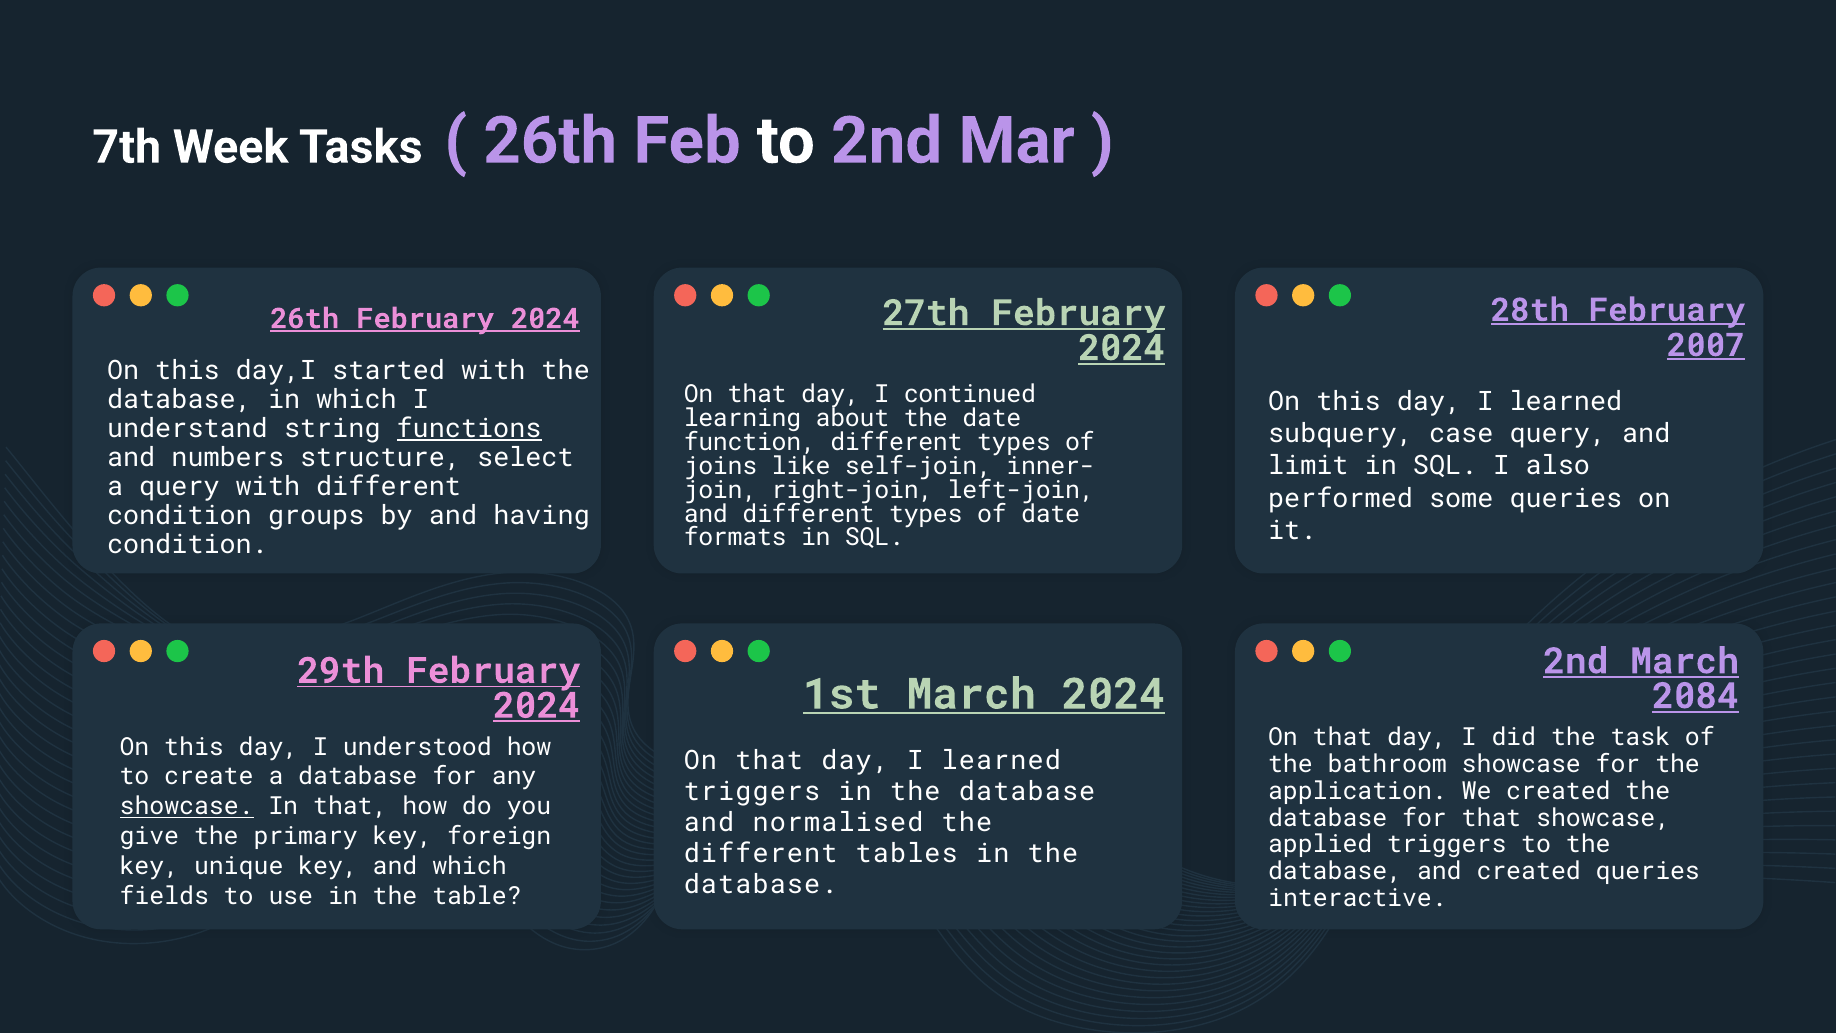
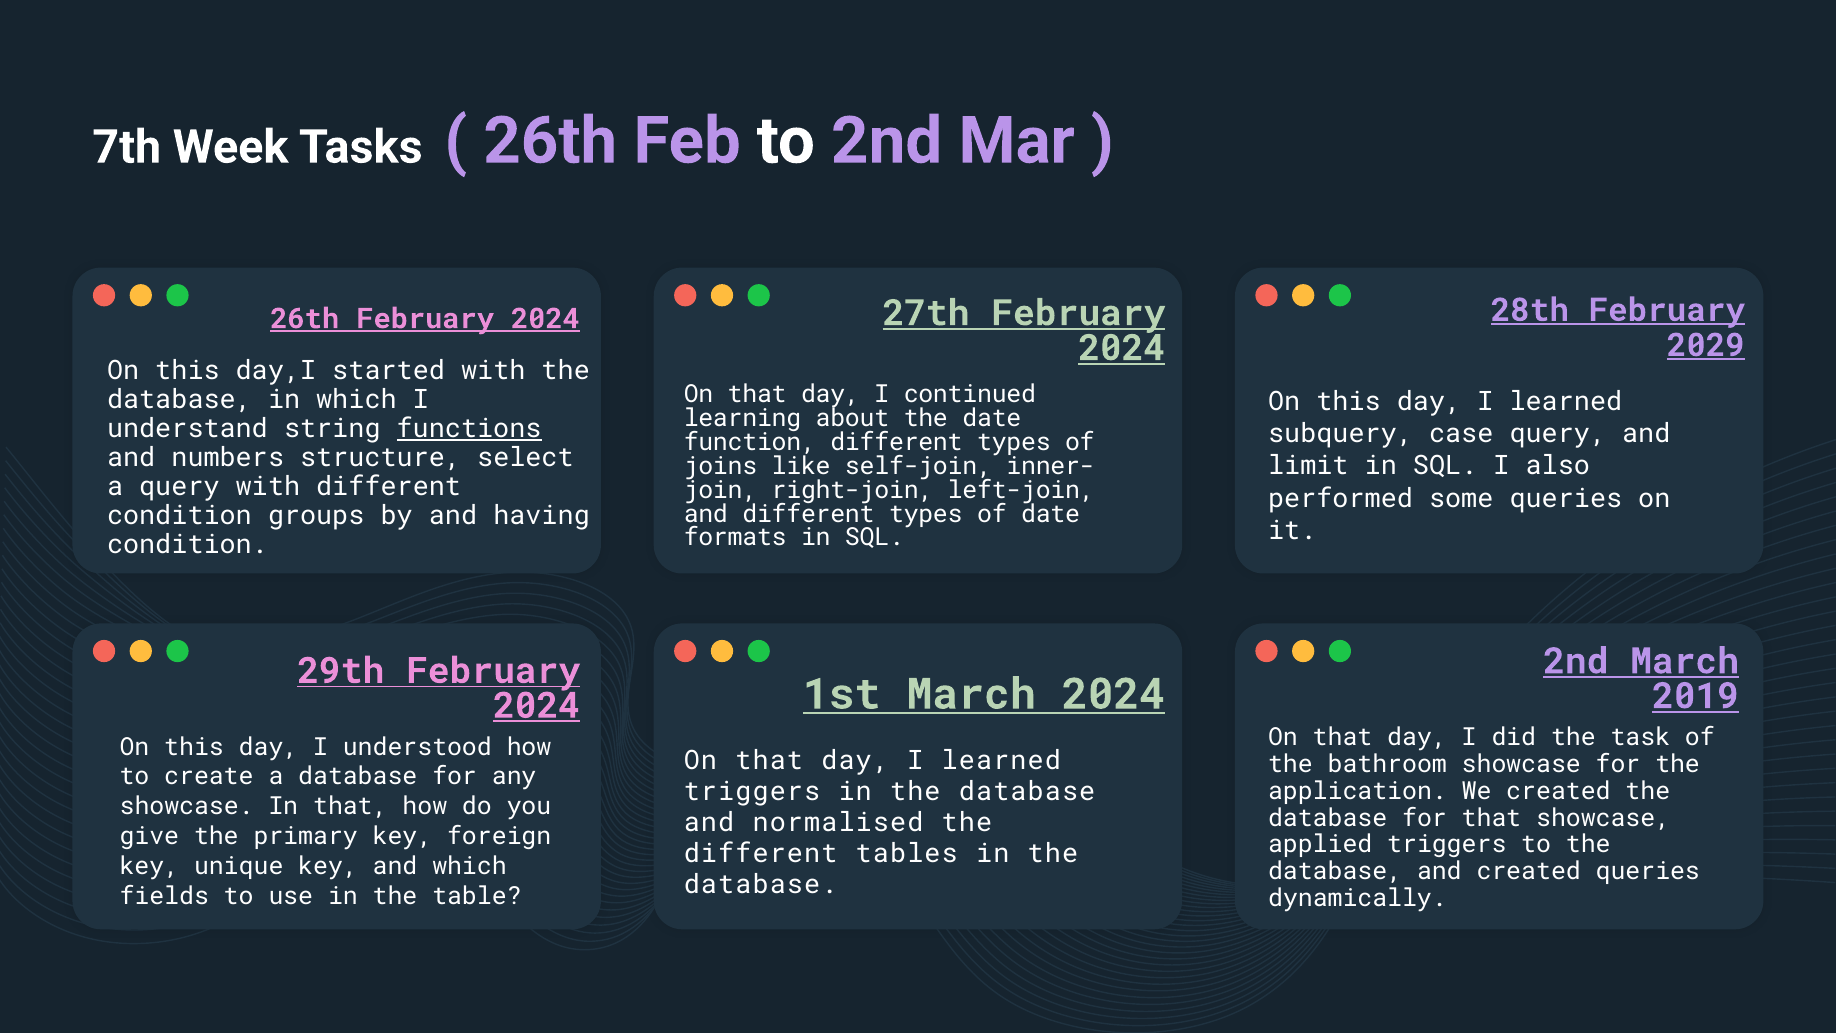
2007: 2007 -> 2029 (1706, 345)
2084: 2084 -> 2019 (1696, 696)
showcase underline: present -> none (187, 806)
interactive: interactive -> dynamically (1357, 898)
